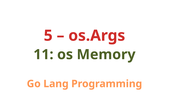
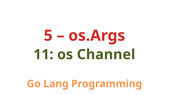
Memory: Memory -> Channel (106, 55)
